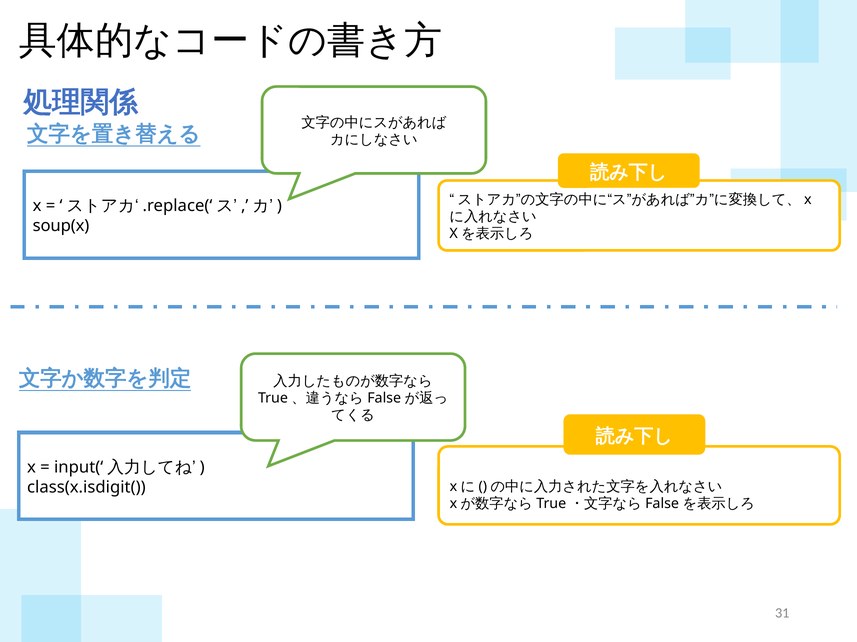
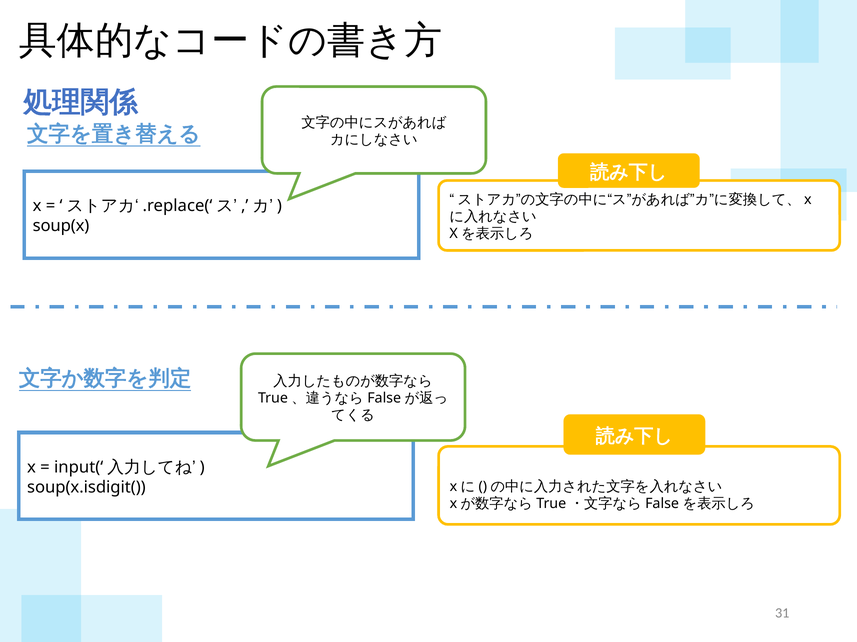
class(x.isdigit(: class(x.isdigit( -> soup(x.isdigit( (86, 488)
